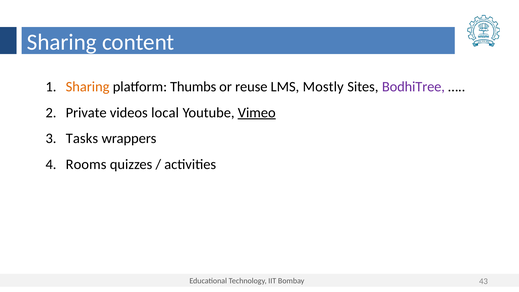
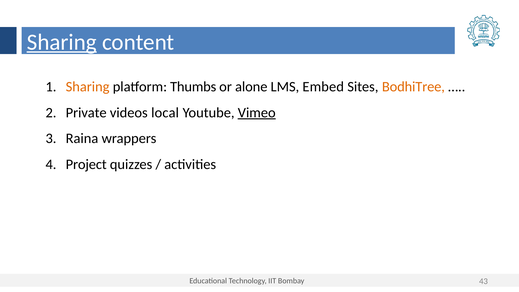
Sharing underline: none -> present (62, 42)
reuse: reuse -> alone (251, 87)
Mostly: Mostly -> Embed (323, 87)
BodhiTree colour: purple -> orange (413, 87)
Tasks: Tasks -> Raina (82, 139)
Rooms: Rooms -> Project (86, 164)
